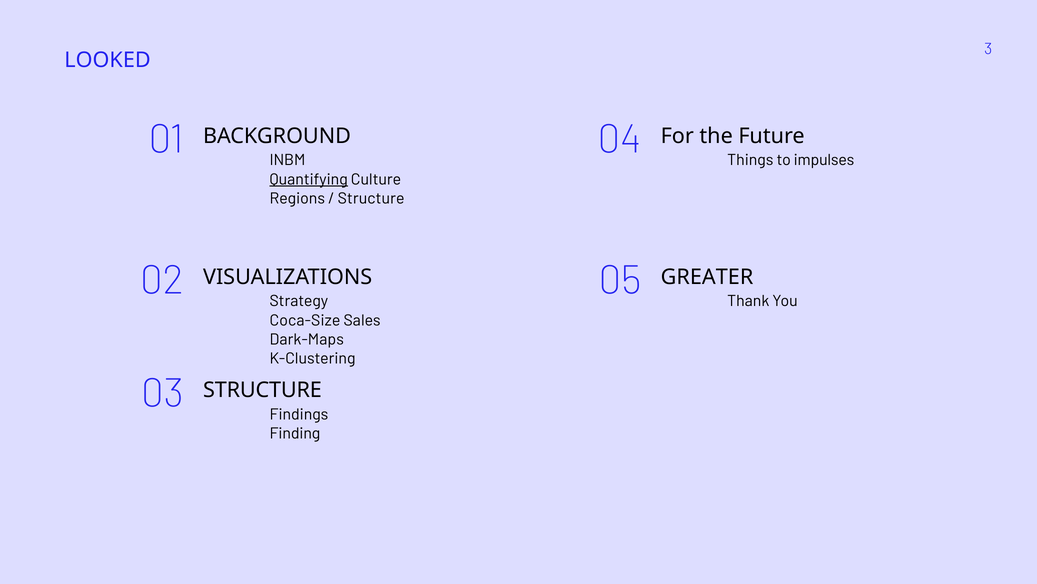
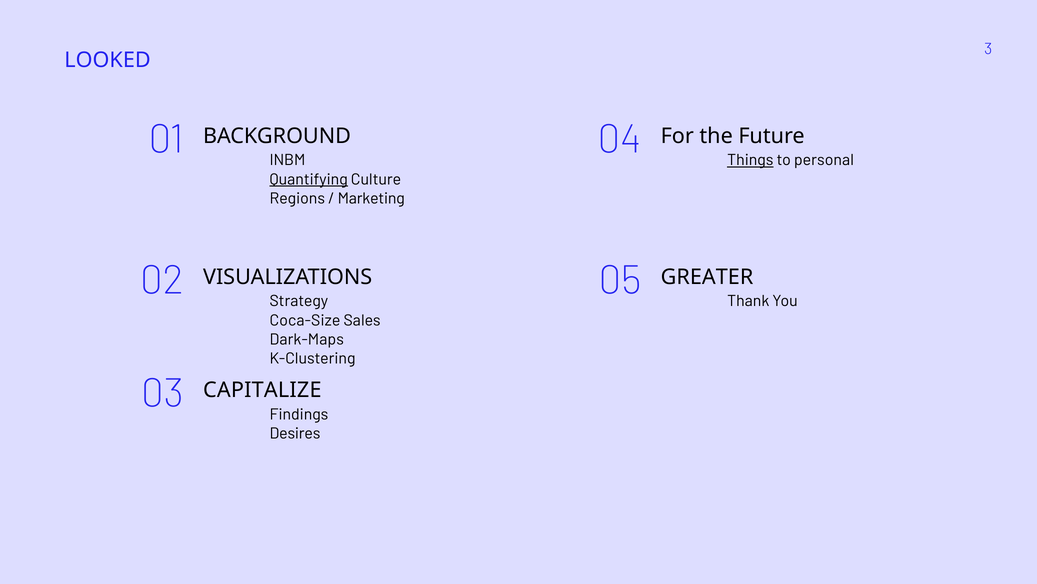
Things underline: none -> present (750, 160)
impulses: impulses -> personal (824, 160)
Structure: Structure -> Marketing (371, 198)
03 STRUCTURE: STRUCTURE -> CAPITALIZE (262, 390)
Finding: Finding -> Desires (295, 433)
